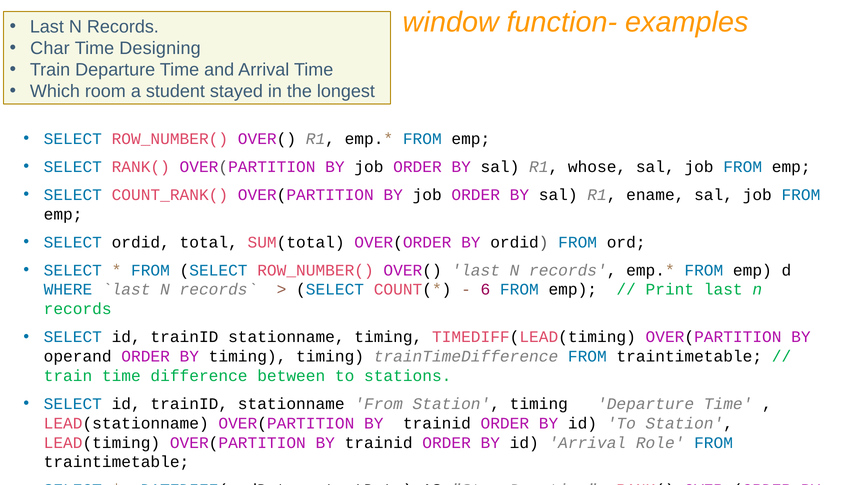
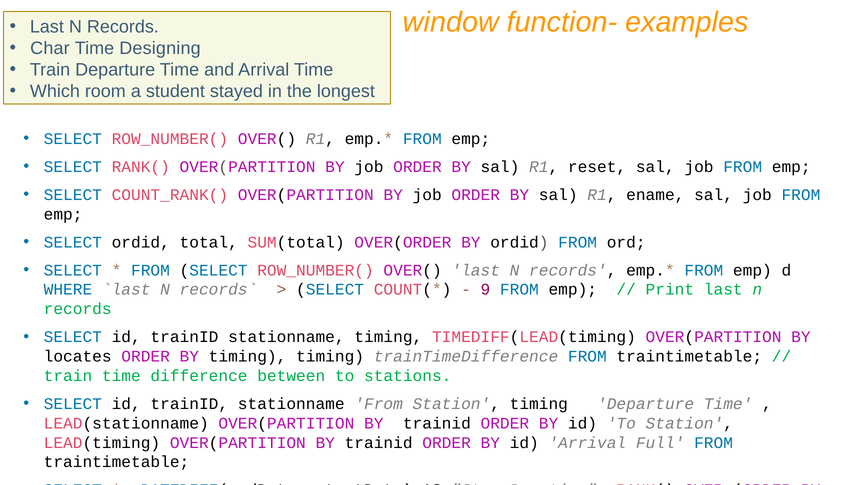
whose: whose -> reset (597, 167)
6: 6 -> 9 (485, 290)
operand: operand -> locates (78, 357)
Role: Role -> Full (660, 443)
